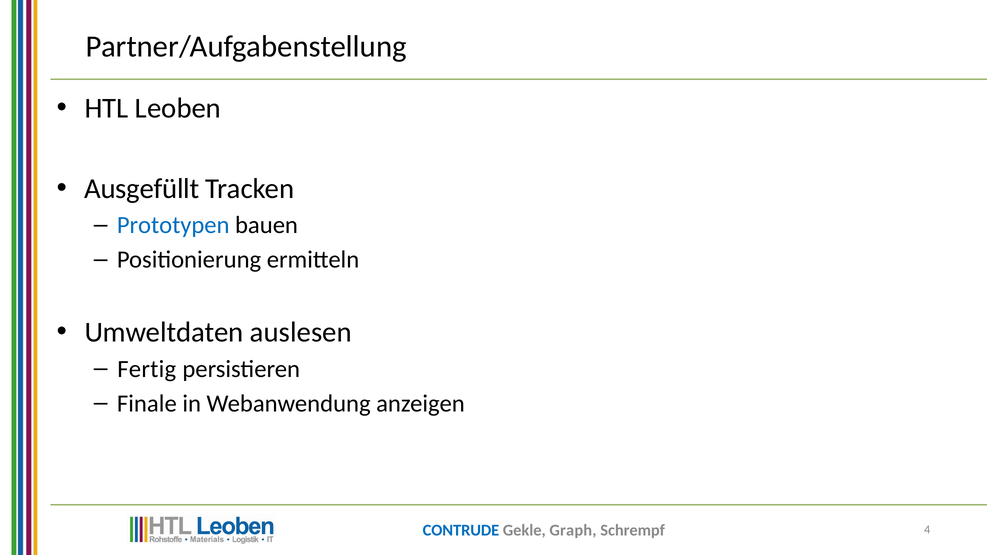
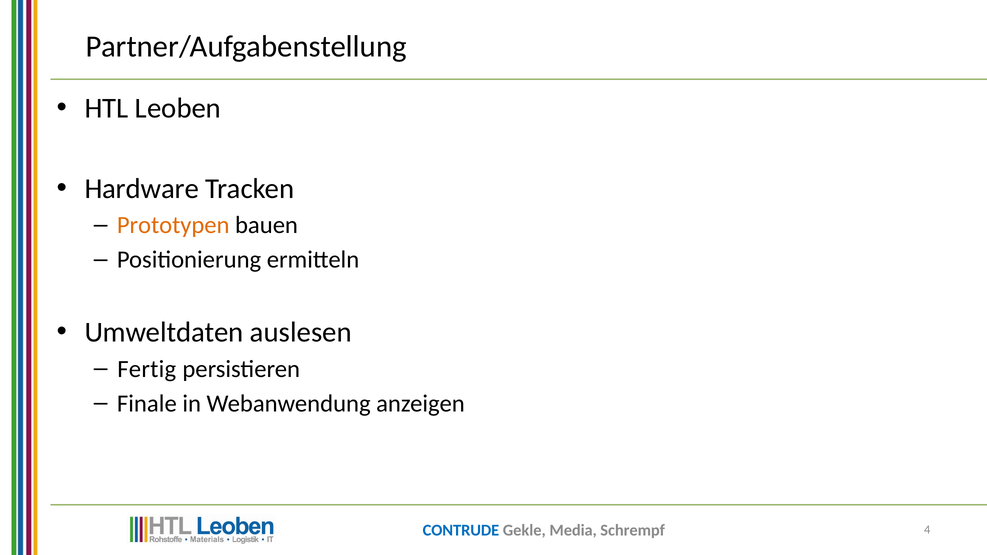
Ausgefüllt: Ausgefüllt -> Hardware (142, 189)
Prototypen colour: blue -> orange (173, 225)
Graph: Graph -> Media (573, 530)
